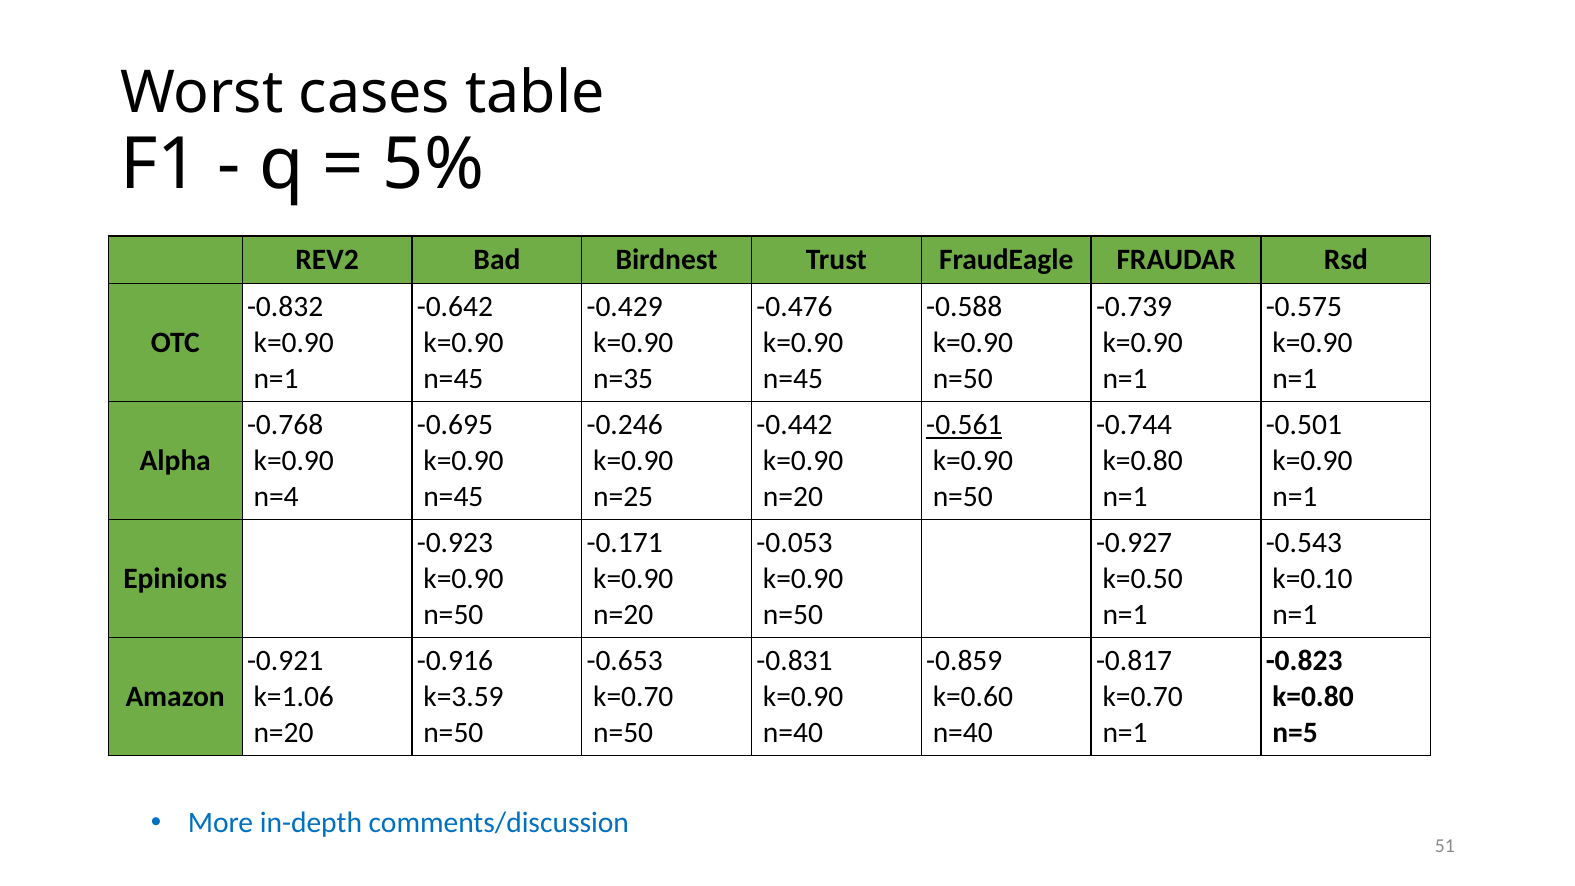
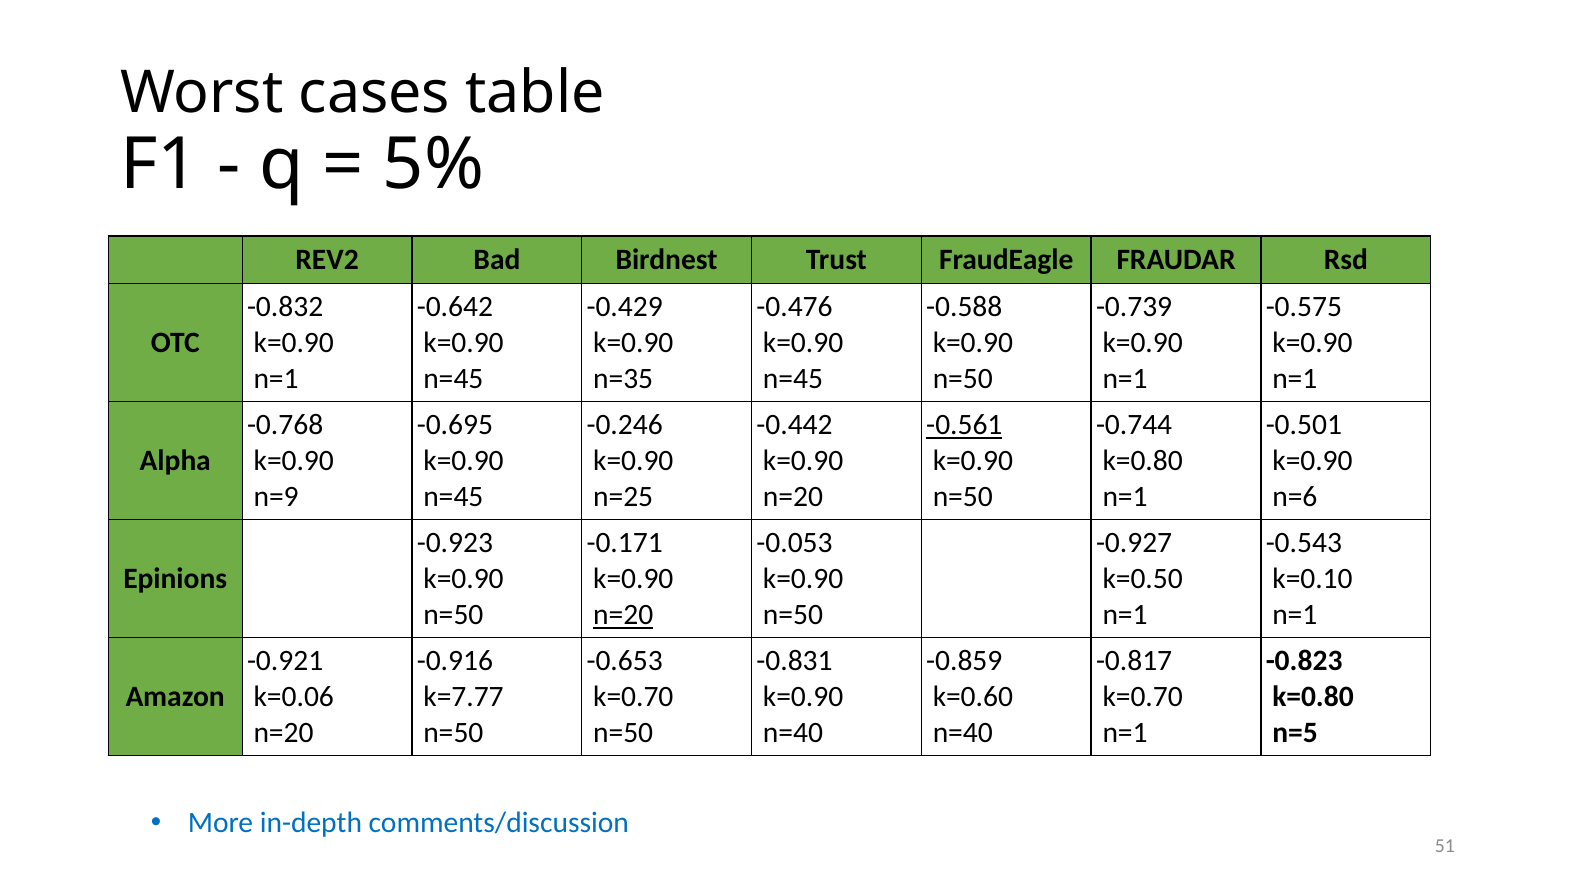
n=4: n=4 -> n=9 (276, 497)
n=1: n=1 -> n=6 (1295, 497)
n=20 underline: none -> present (623, 615)
k=1.06: k=1.06 -> k=0.06 (294, 697)
k=3.59: k=3.59 -> k=7.77 (464, 697)
